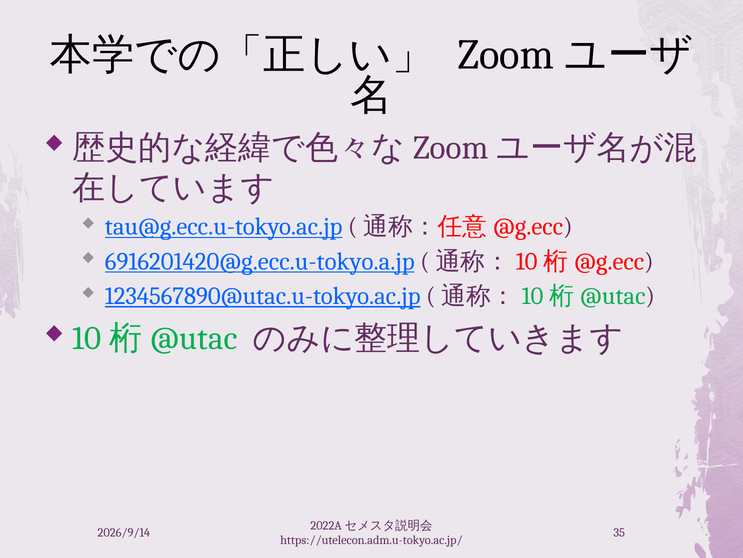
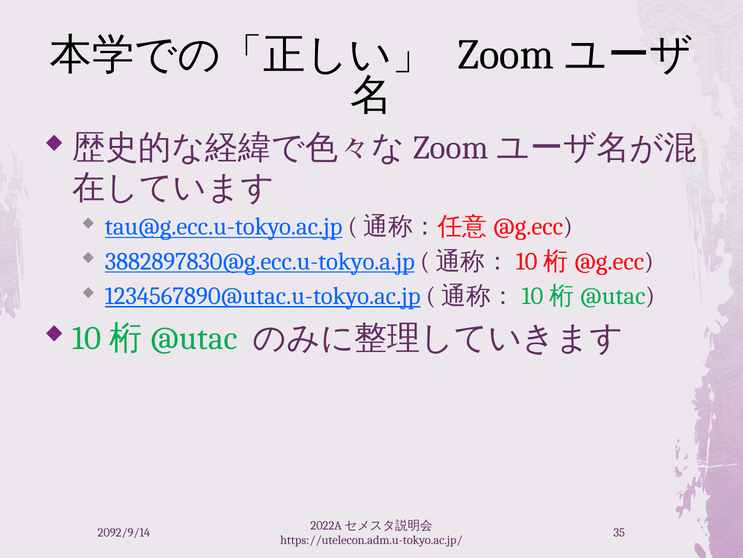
6916201420@g.ecc.u-tokyo.a.jp: 6916201420@g.ecc.u-tokyo.a.jp -> 3882897830@g.ecc.u-tokyo.a.jp (260, 261)
2026/9/14: 2026/9/14 -> 2092/9/14 (124, 532)
